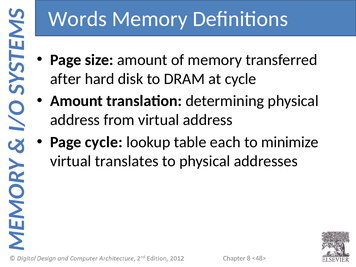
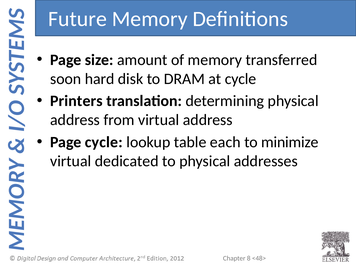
Words: Words -> Future (77, 19)
after: after -> soon (66, 79)
Amount: Amount -> Printers (76, 101)
translates: translates -> dedicated (127, 161)
